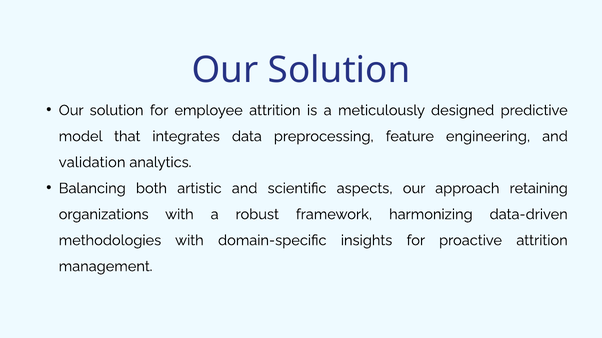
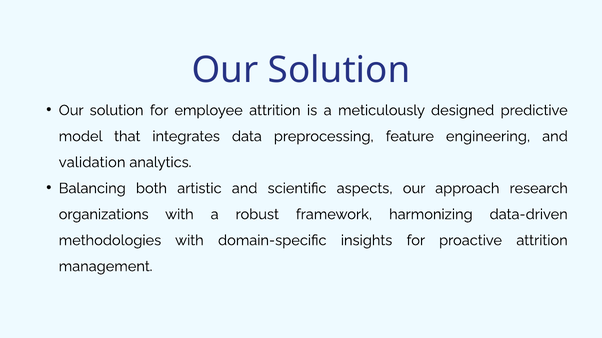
retaining: retaining -> research (539, 189)
